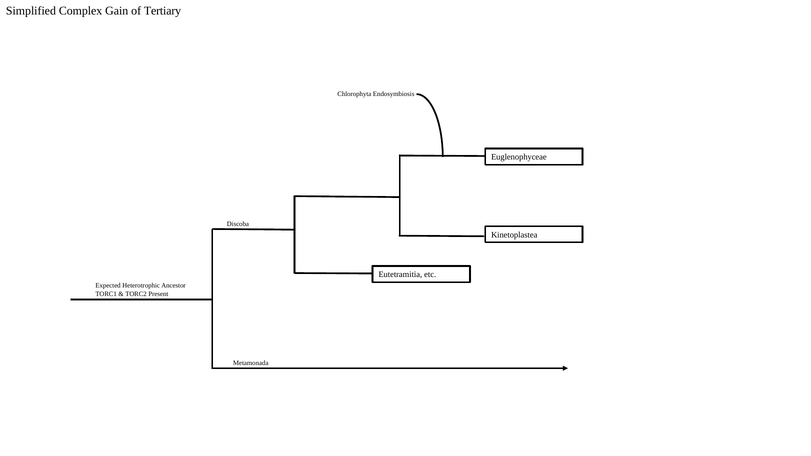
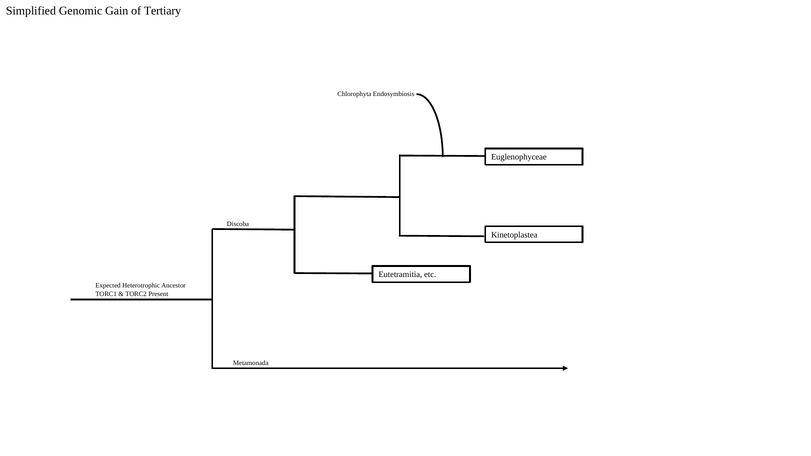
Complex: Complex -> Genomic (81, 11)
